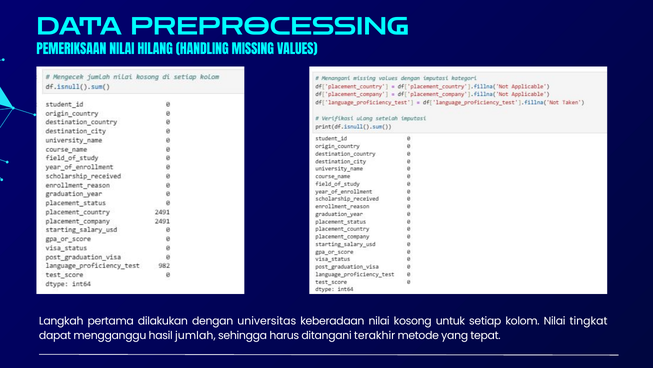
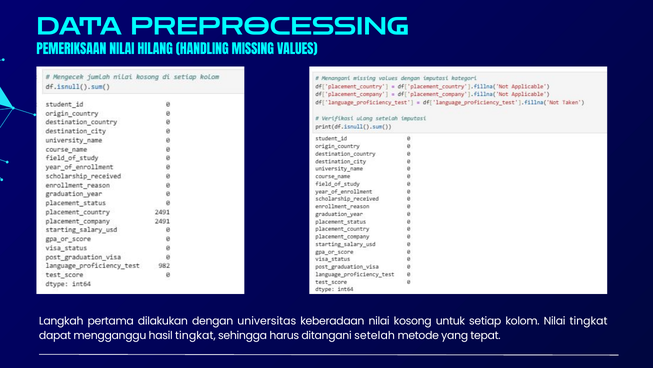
hasil jumlah: jumlah -> tingkat (195, 335)
terakhir: terakhir -> setelah (375, 335)
